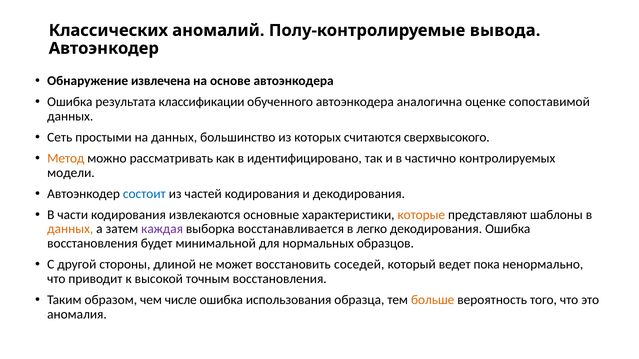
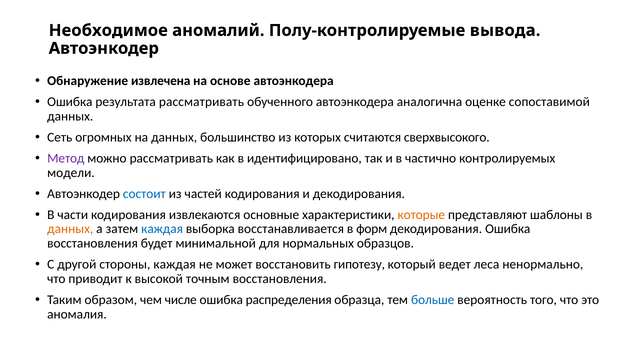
Классических: Классических -> Необходимое (108, 30)
результата классификации: классификации -> рассматривать (201, 102)
простыми: простыми -> огромных (103, 137)
Метод colour: orange -> purple (66, 158)
каждая colour: purple -> blue (162, 229)
легко: легко -> форм (372, 229)
стороны длиной: длиной -> каждая (175, 265)
соседей: соседей -> гипотезу (359, 265)
пока: пока -> леса (487, 265)
использования: использования -> распределения (289, 300)
больше colour: orange -> blue (433, 300)
